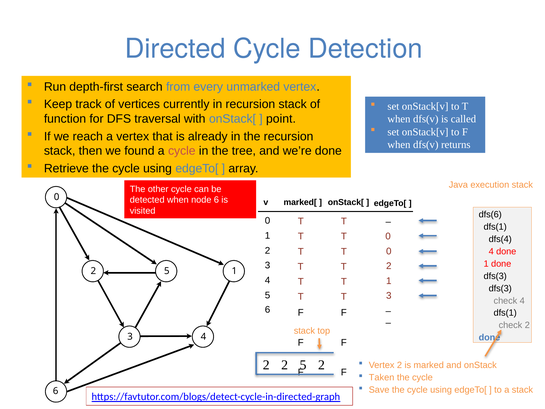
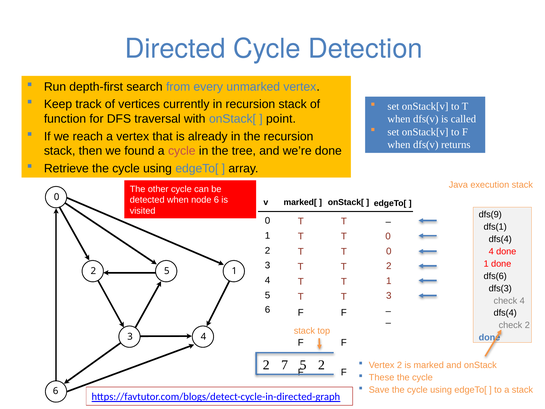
dfs(6: dfs(6 -> dfs(9 (490, 214)
dfs(3: dfs(3 -> dfs(6 (495, 276)
dfs(1: dfs(1 -> dfs(4 (505, 313)
2 2: 2 -> 7 (285, 365)
Taken: Taken -> These (382, 377)
